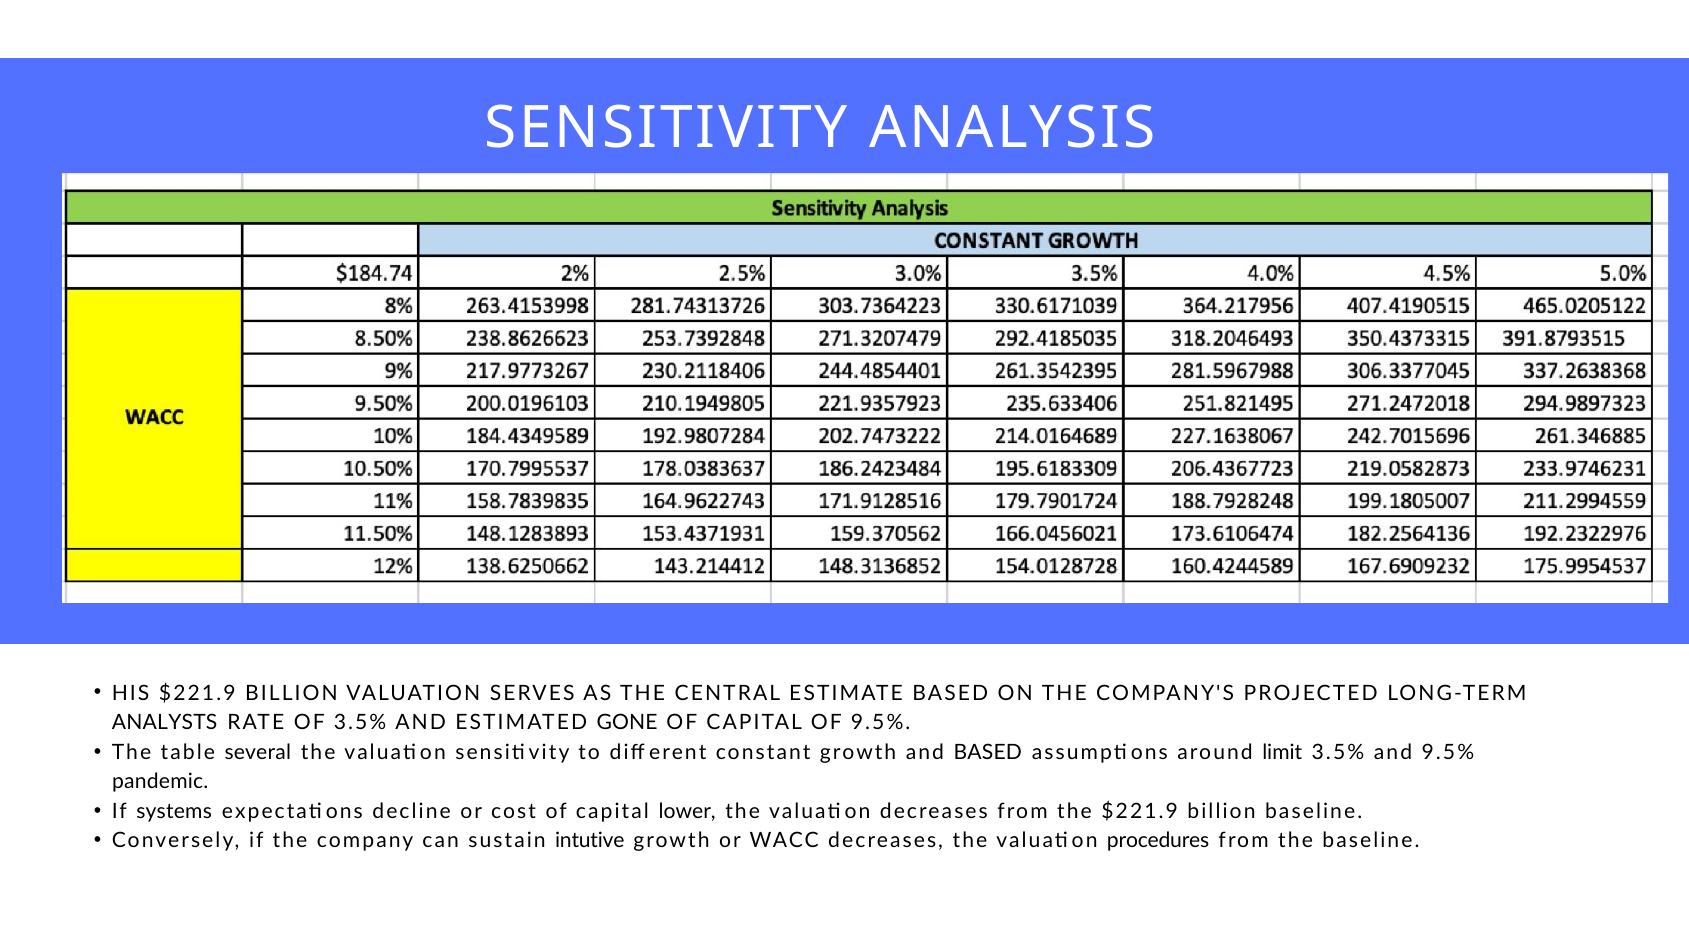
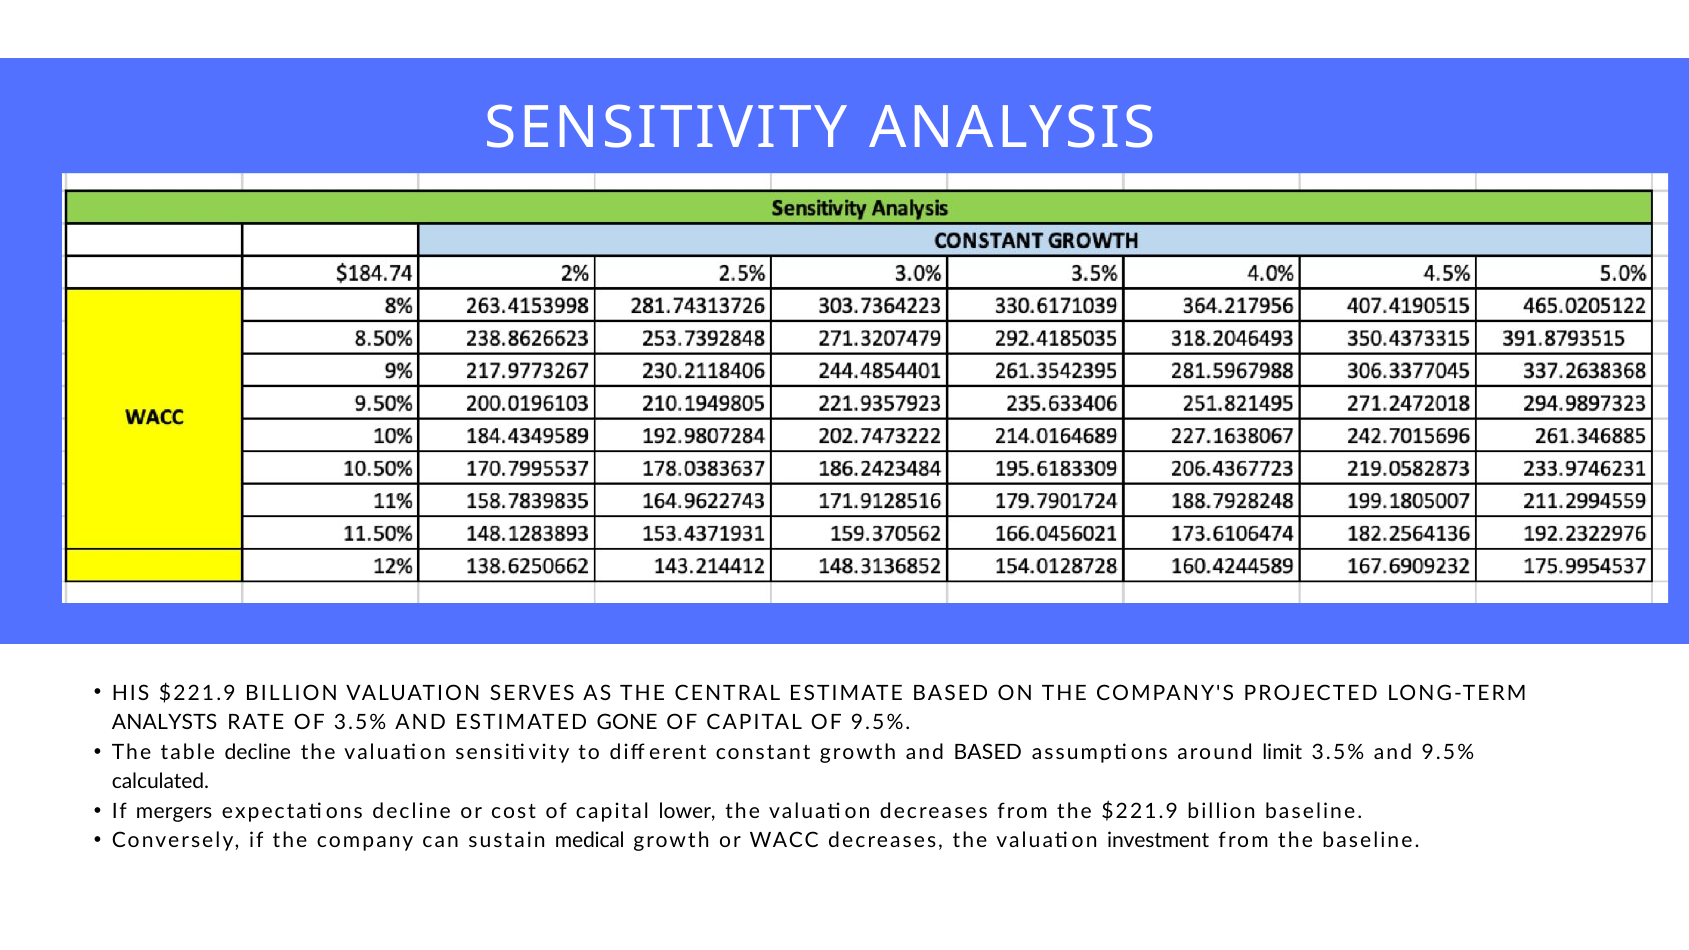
table several: several -> decline (258, 752)
pandemic: pandemic -> calculated (160, 782)
systems: systems -> mergers (174, 811)
intutive: intutive -> medical (590, 841)
procedures: procedures -> investment (1158, 841)
